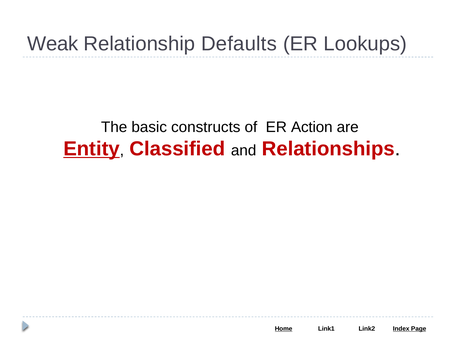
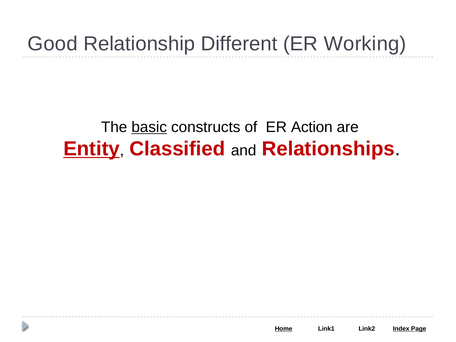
Weak: Weak -> Good (53, 44)
Defaults: Defaults -> Different (239, 44)
Lookups: Lookups -> Working (365, 44)
basic underline: none -> present (149, 127)
